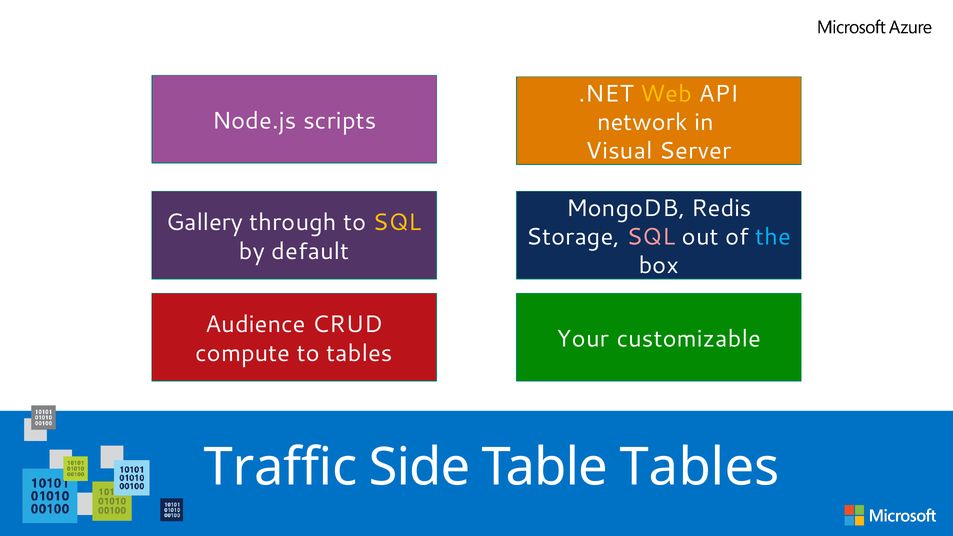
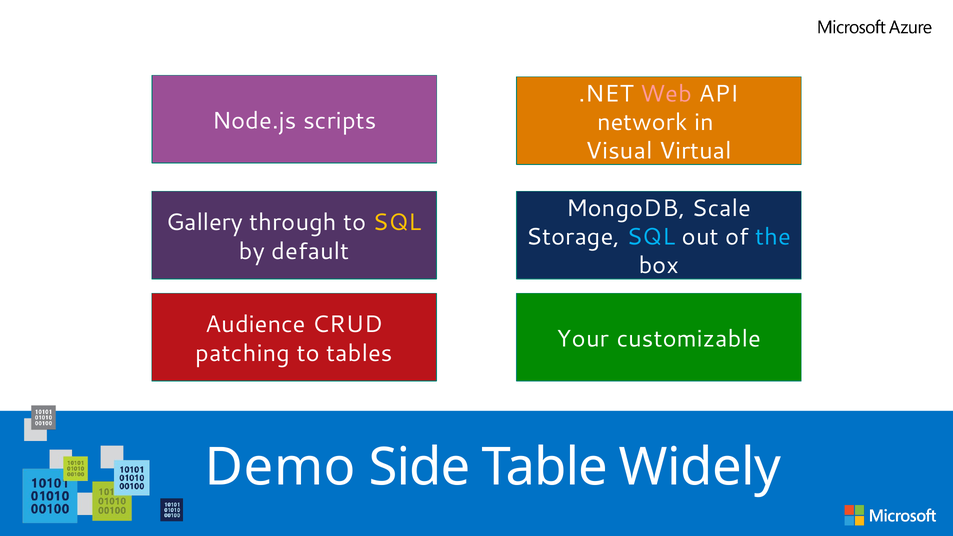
Web colour: yellow -> pink (666, 94)
Server: Server -> Virtual (695, 151)
Redis: Redis -> Scale (721, 208)
SQL colour: pink -> light blue (651, 237)
compute: compute -> patching (243, 353)
Traffic: Traffic -> Demo (280, 467)
Table Tables: Tables -> Widely (700, 467)
